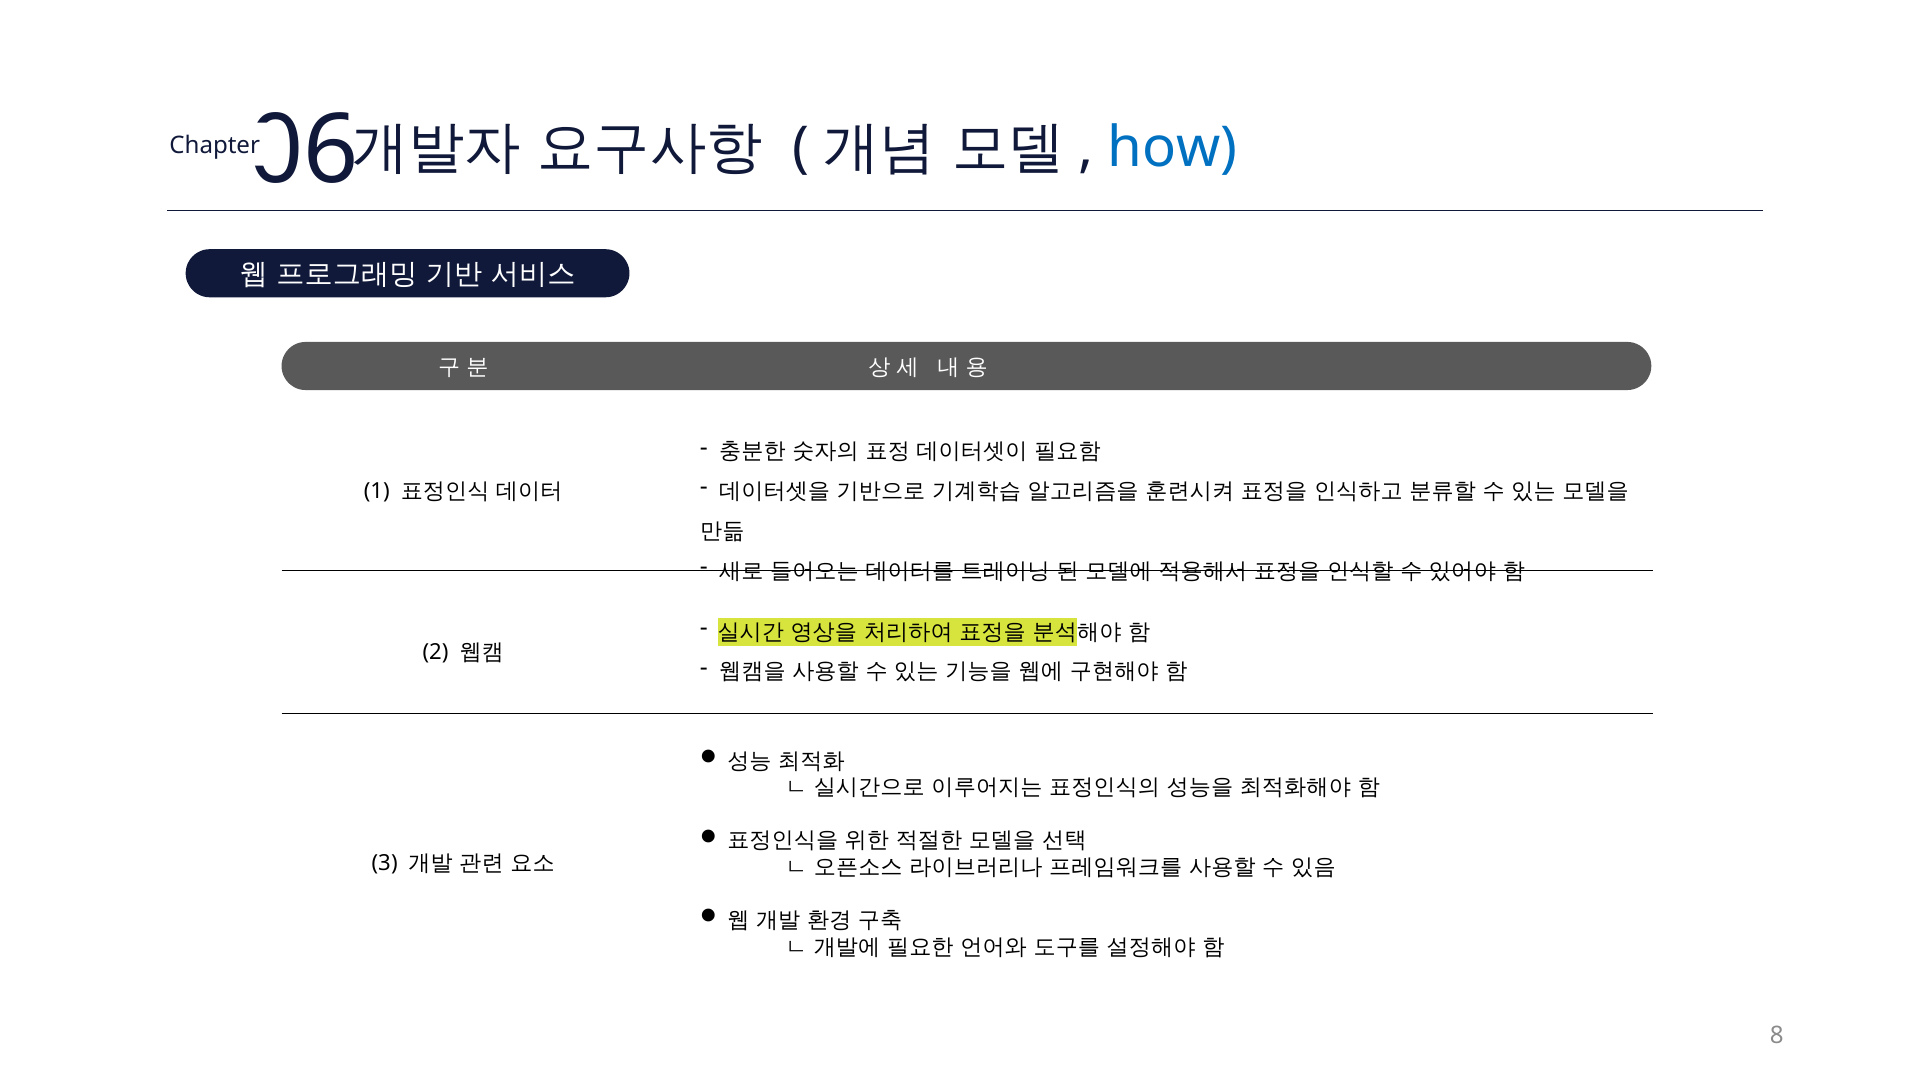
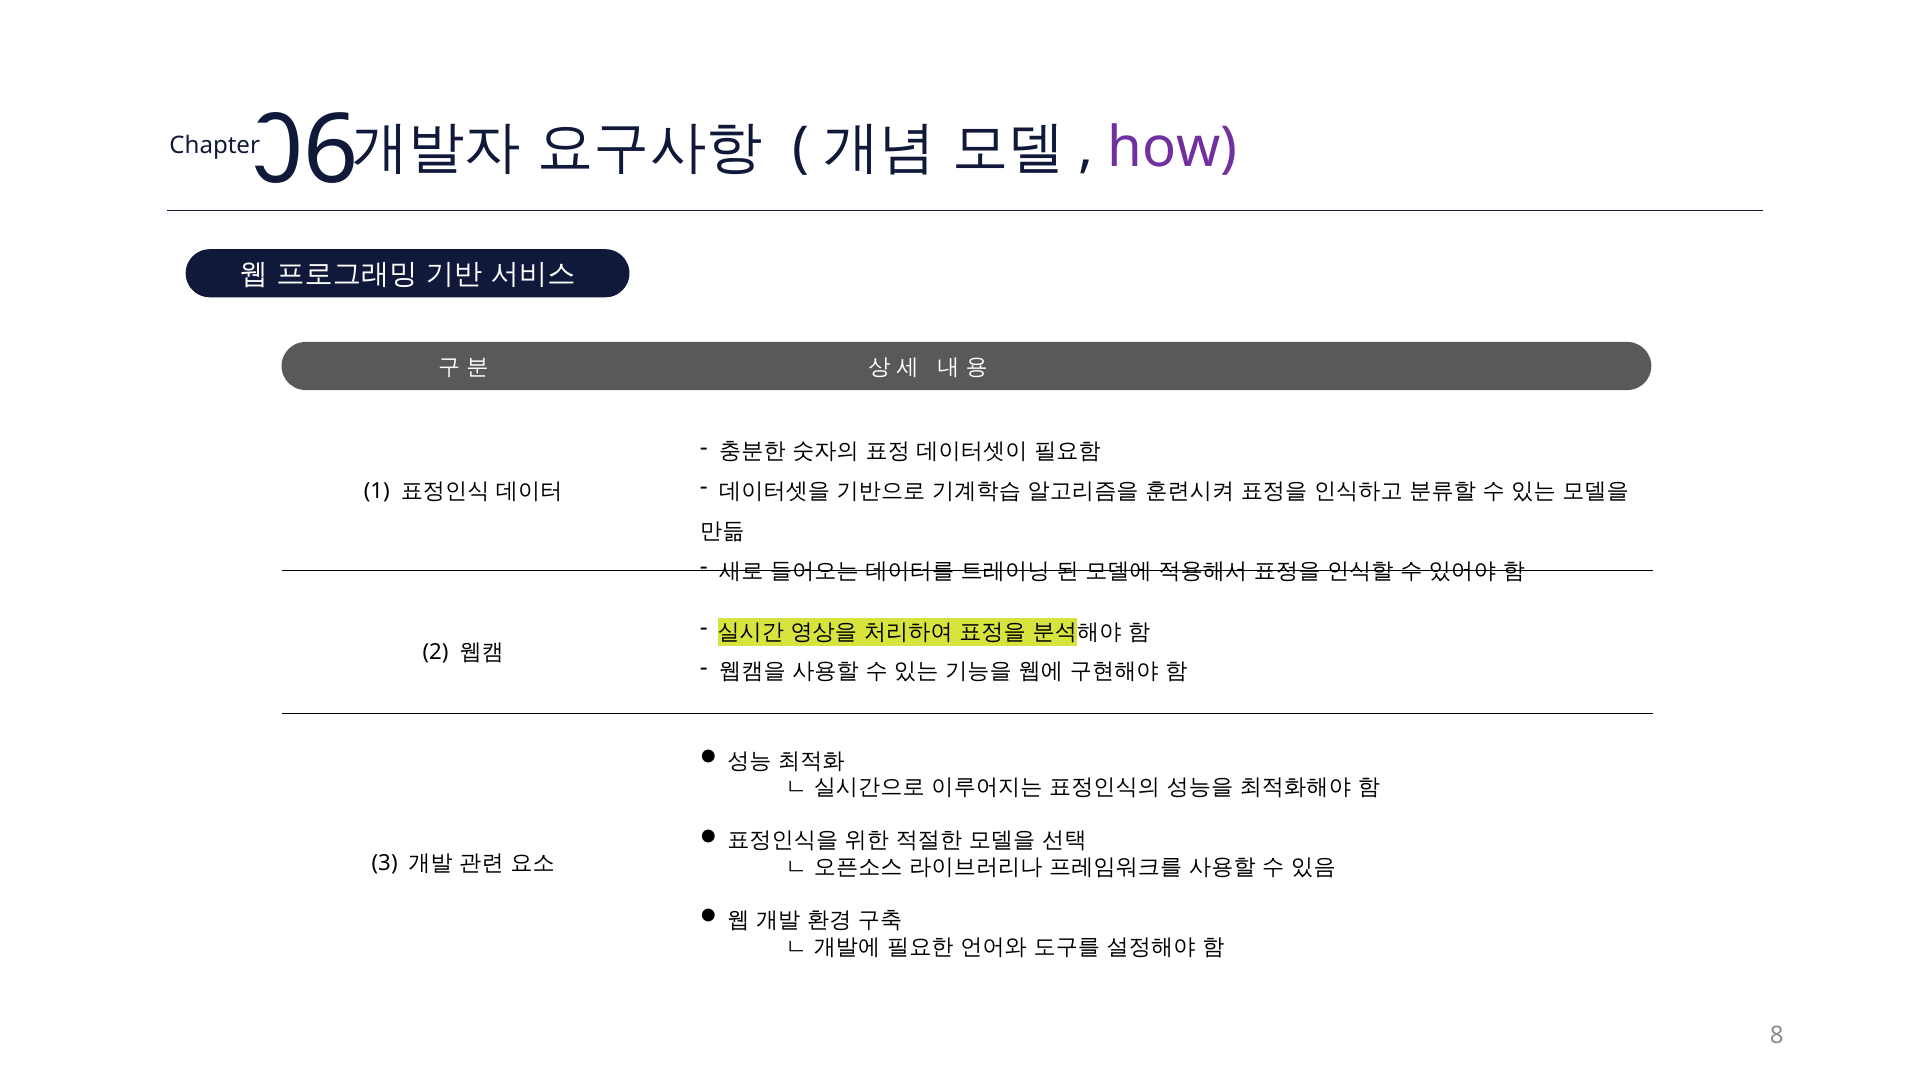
how colour: blue -> purple (1172, 148)
